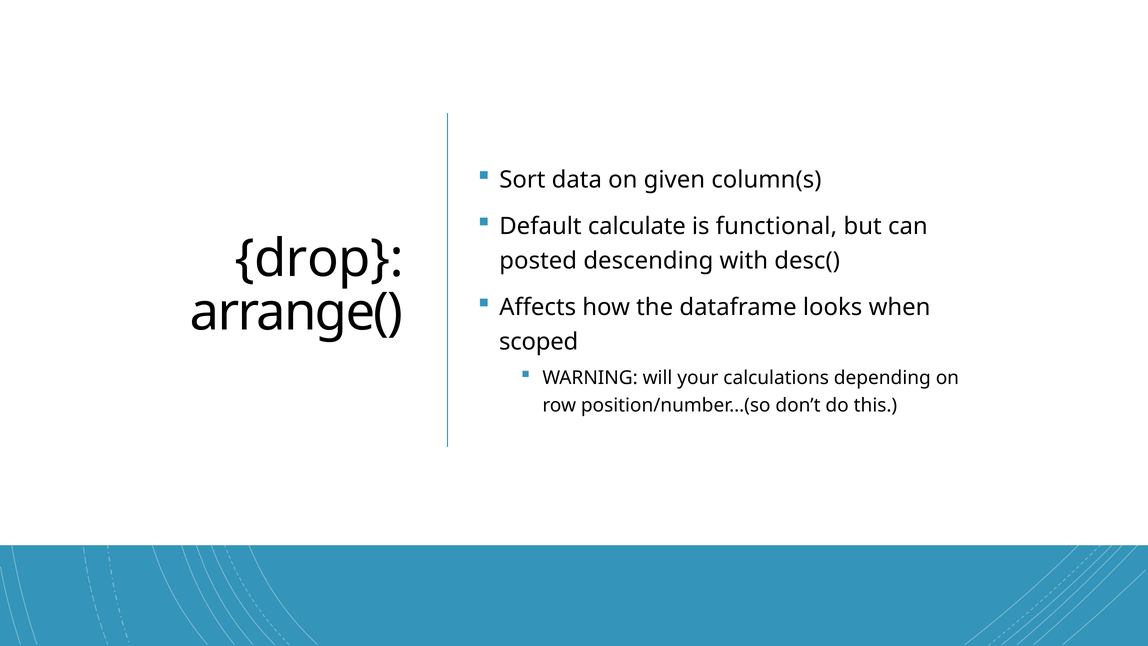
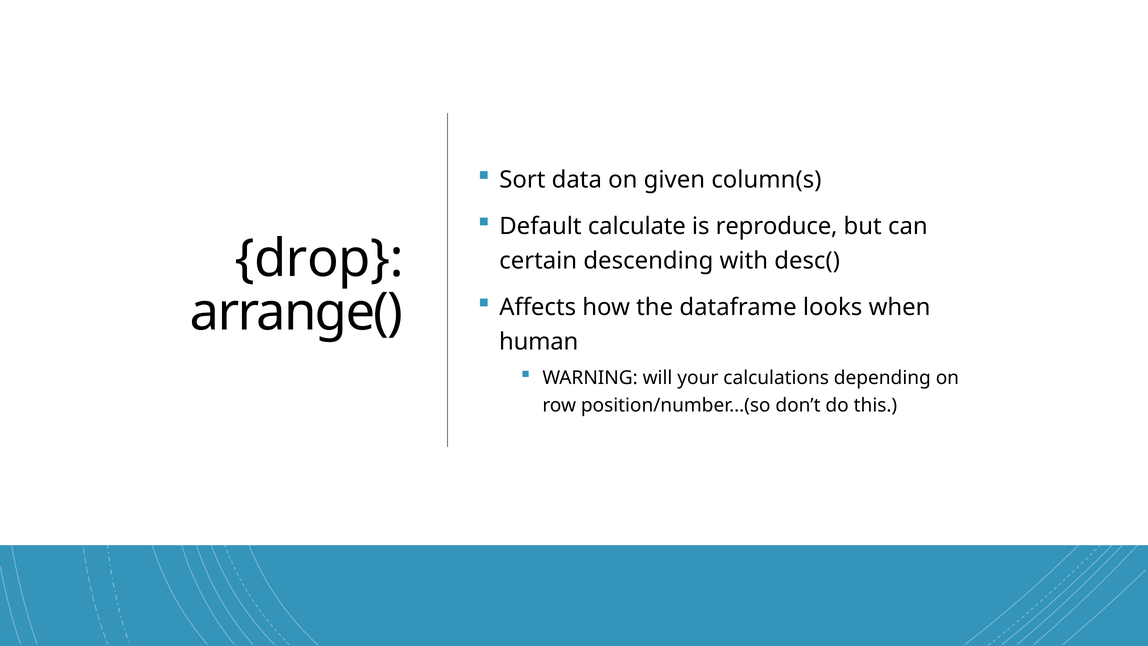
functional: functional -> reproduce (777, 226)
posted: posted -> certain (538, 261)
scoped: scoped -> human (539, 342)
